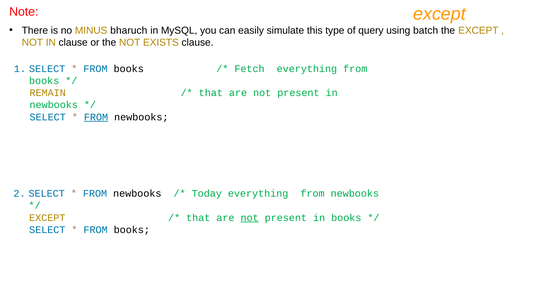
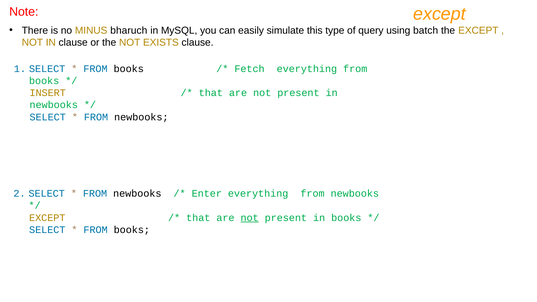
REMAIN: REMAIN -> INSERT (48, 93)
FROM underline: present -> none (96, 117)
Today: Today -> Enter (207, 194)
